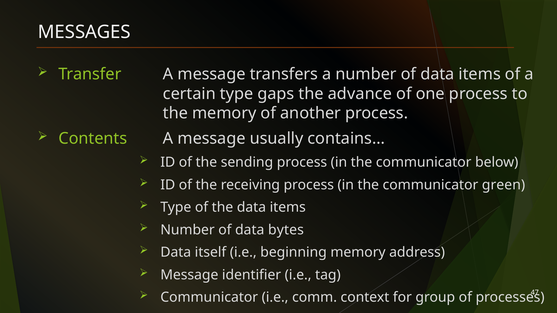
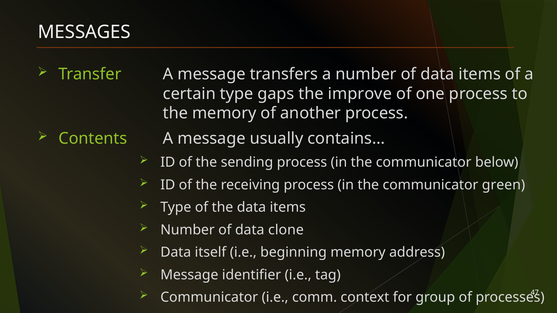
advance: advance -> improve (360, 94)
bytes: bytes -> clone (286, 230)
